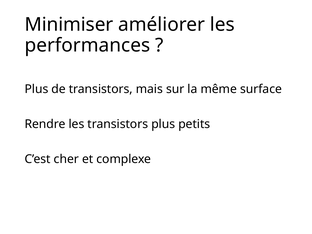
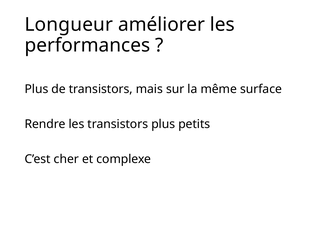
Minimiser: Minimiser -> Longueur (69, 25)
